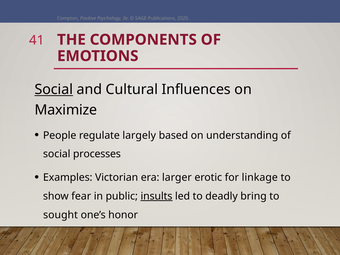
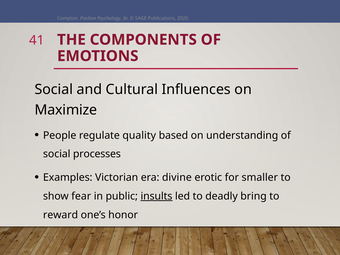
Social underline: present -> none (54, 90)
largely: largely -> quality (139, 135)
larger: larger -> divine (177, 177)
linkage: linkage -> smaller (260, 177)
sought: sought -> reward (61, 215)
